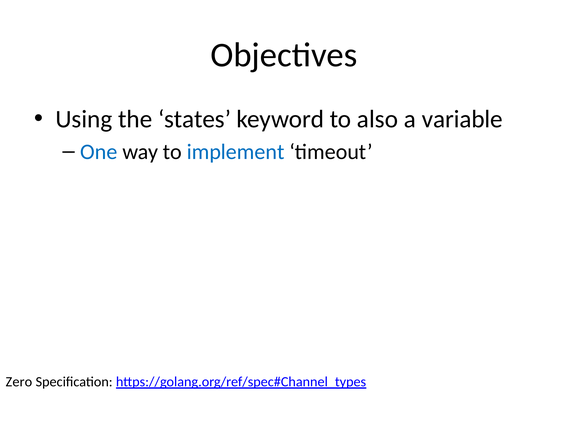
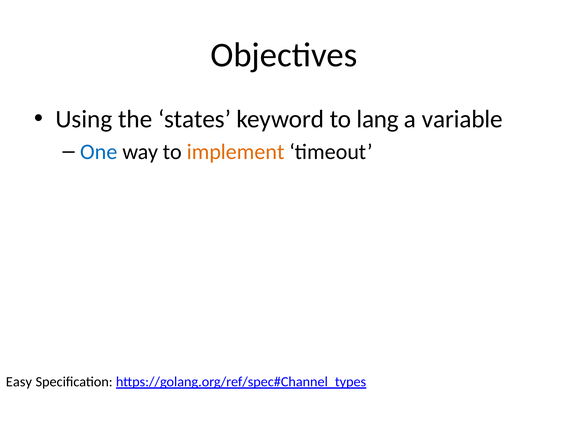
also: also -> lang (378, 119)
implement colour: blue -> orange (236, 152)
Zero: Zero -> Easy (19, 382)
